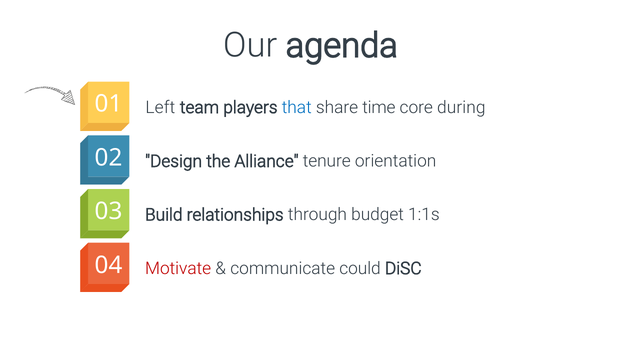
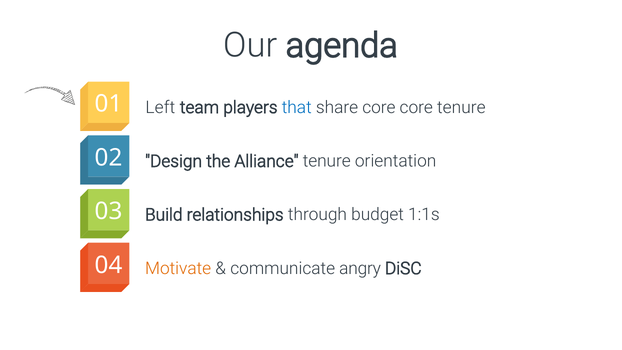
share time: time -> core (379, 107)
core during: during -> tenure (461, 107)
Motivate colour: red -> orange (178, 268)
could: could -> angry (360, 268)
